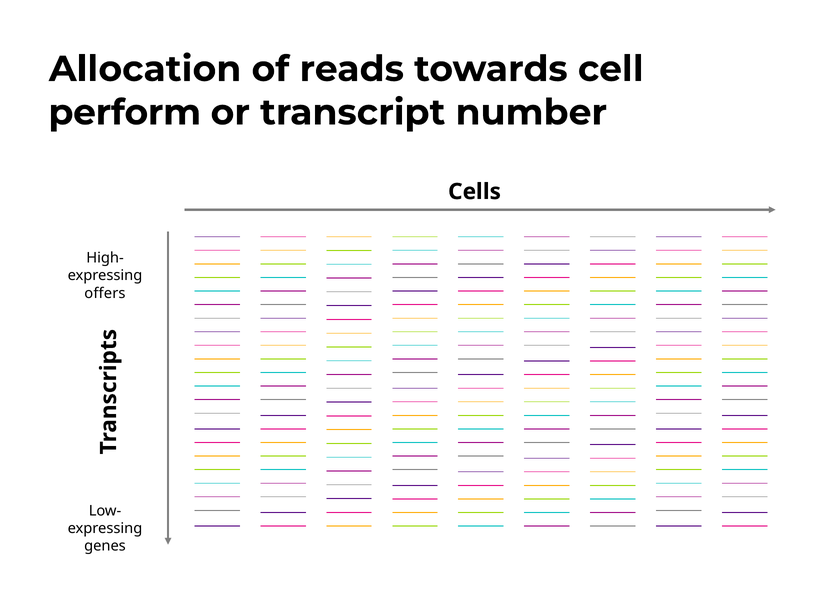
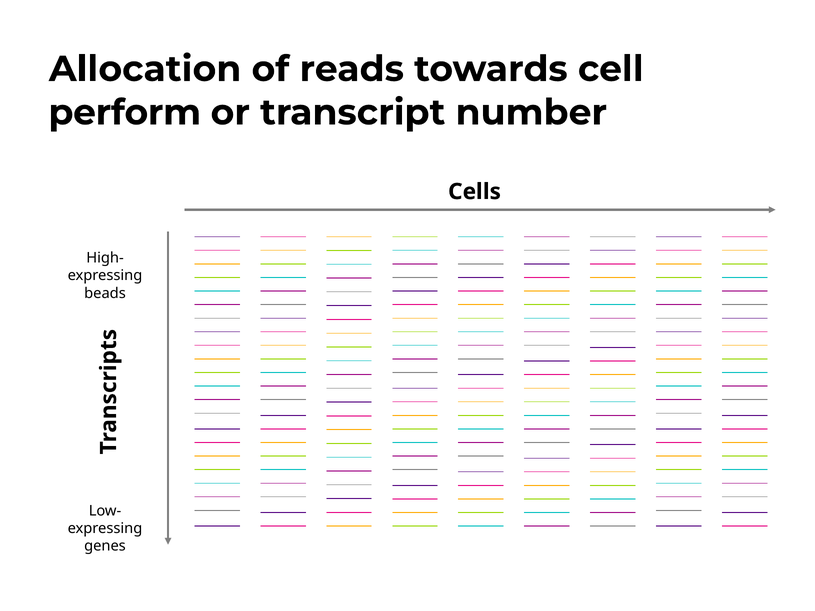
offers: offers -> beads (105, 293)
